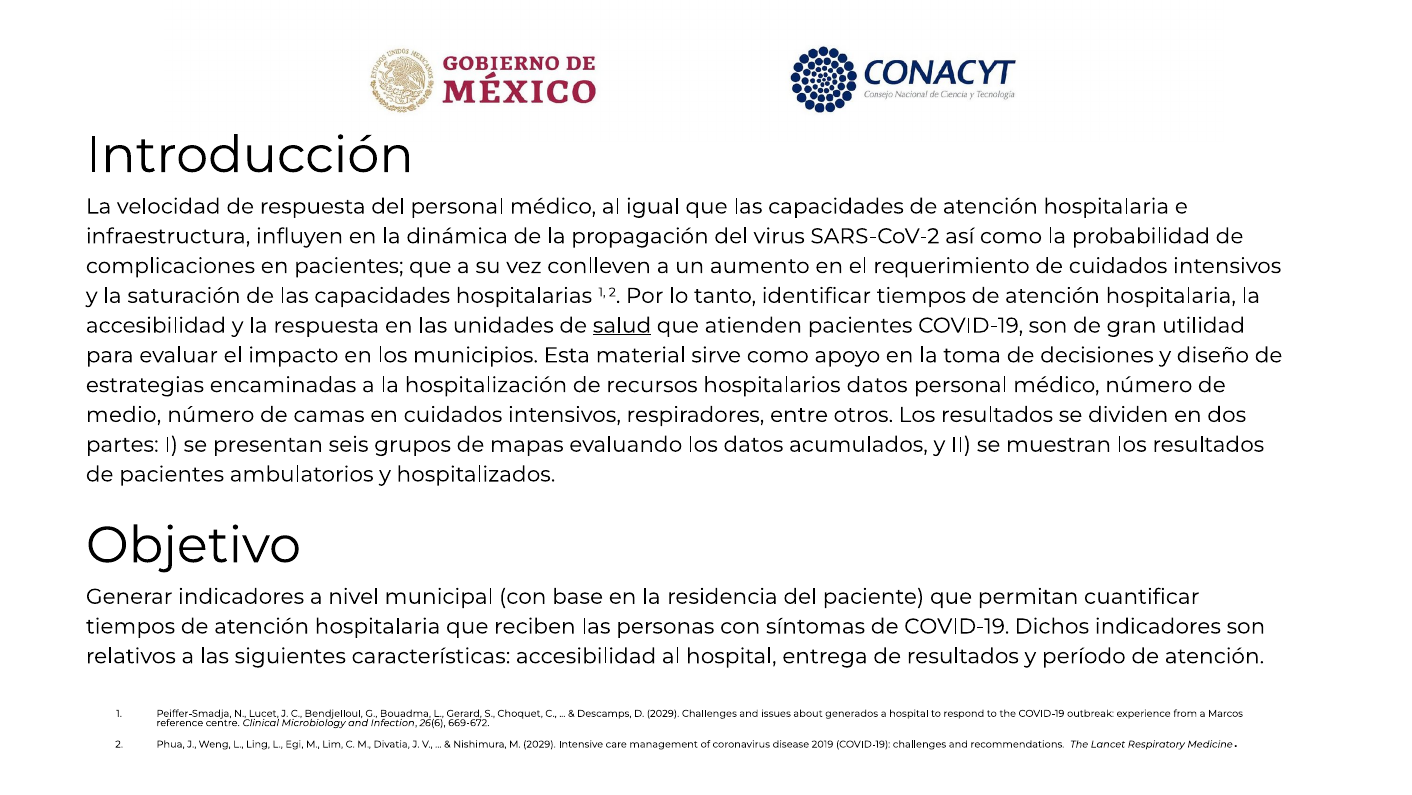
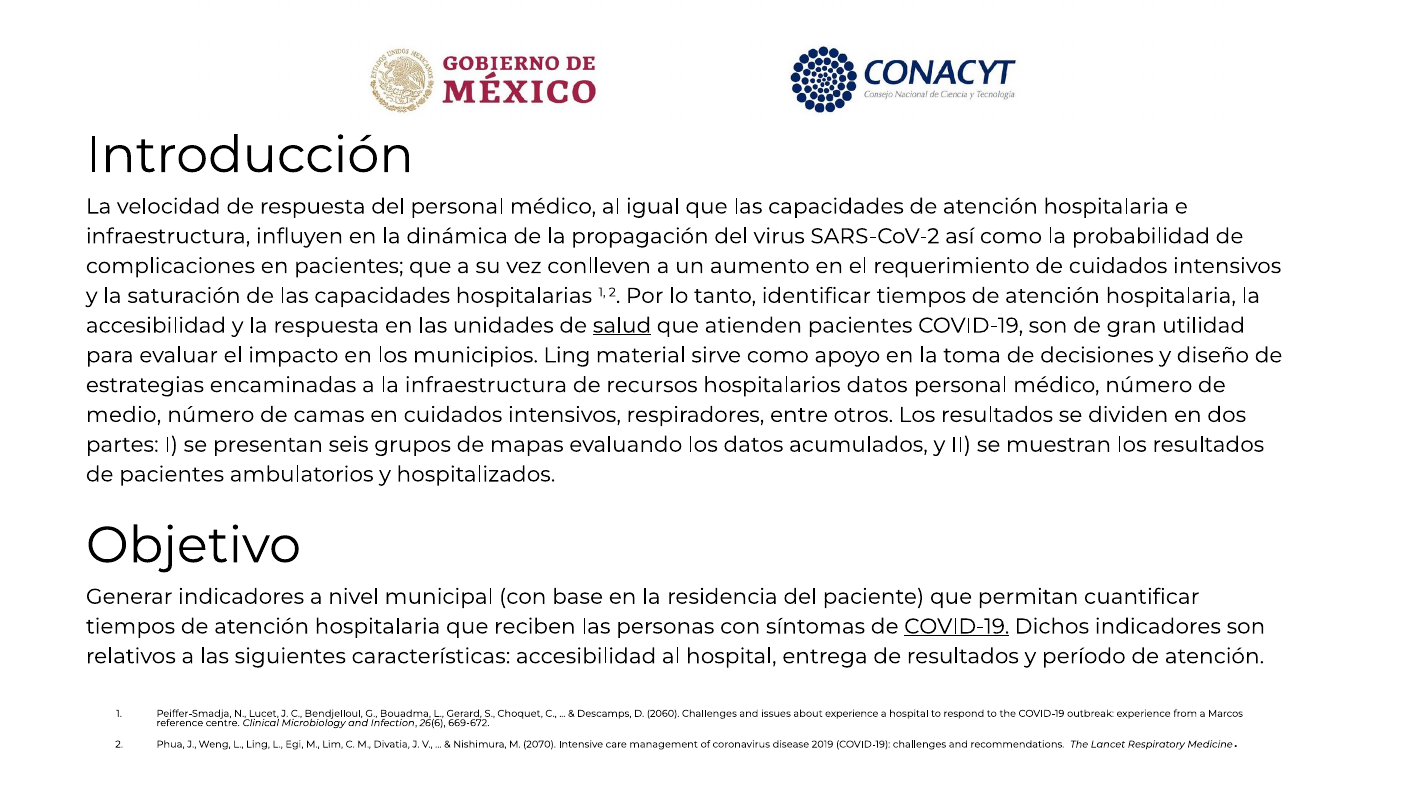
municipios Esta: Esta -> Ling (567, 355)
la hospitalización: hospitalización -> infraestructura (486, 385)
COVID-19 underline: none -> present (957, 626)
D 2029: 2029 -> 2060 (663, 713)
about generados: generados -> experience (852, 713)
M 2029: 2029 -> 2070 (539, 744)
